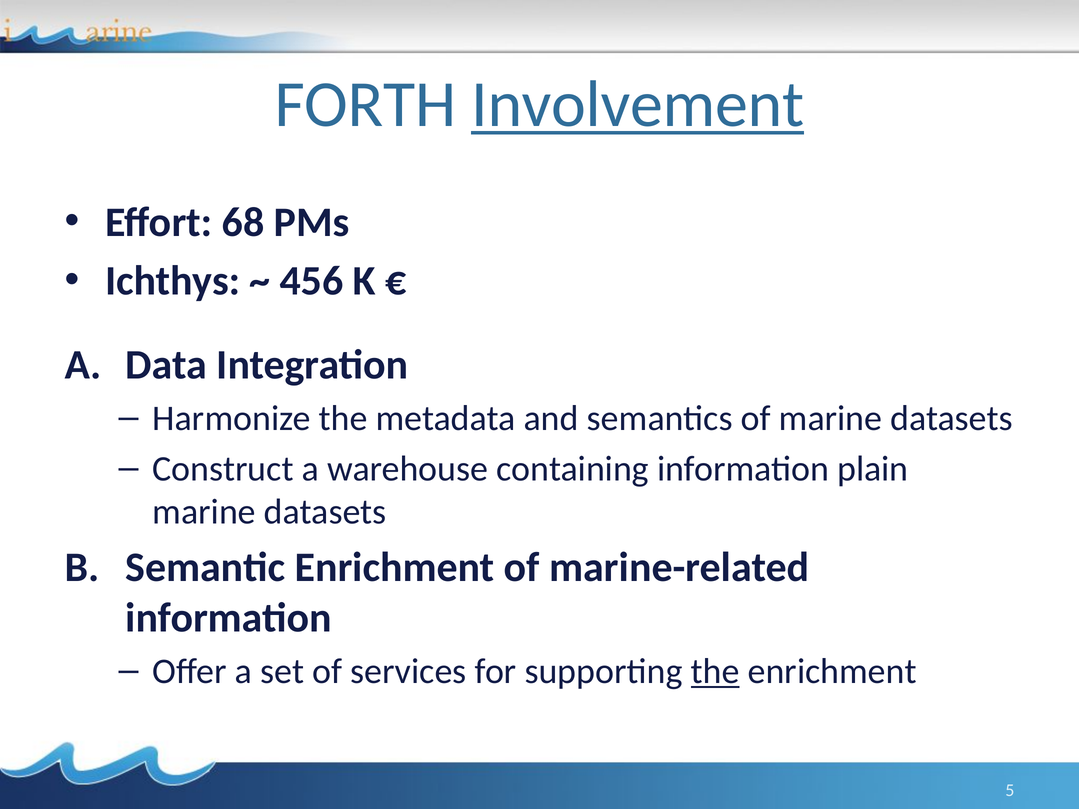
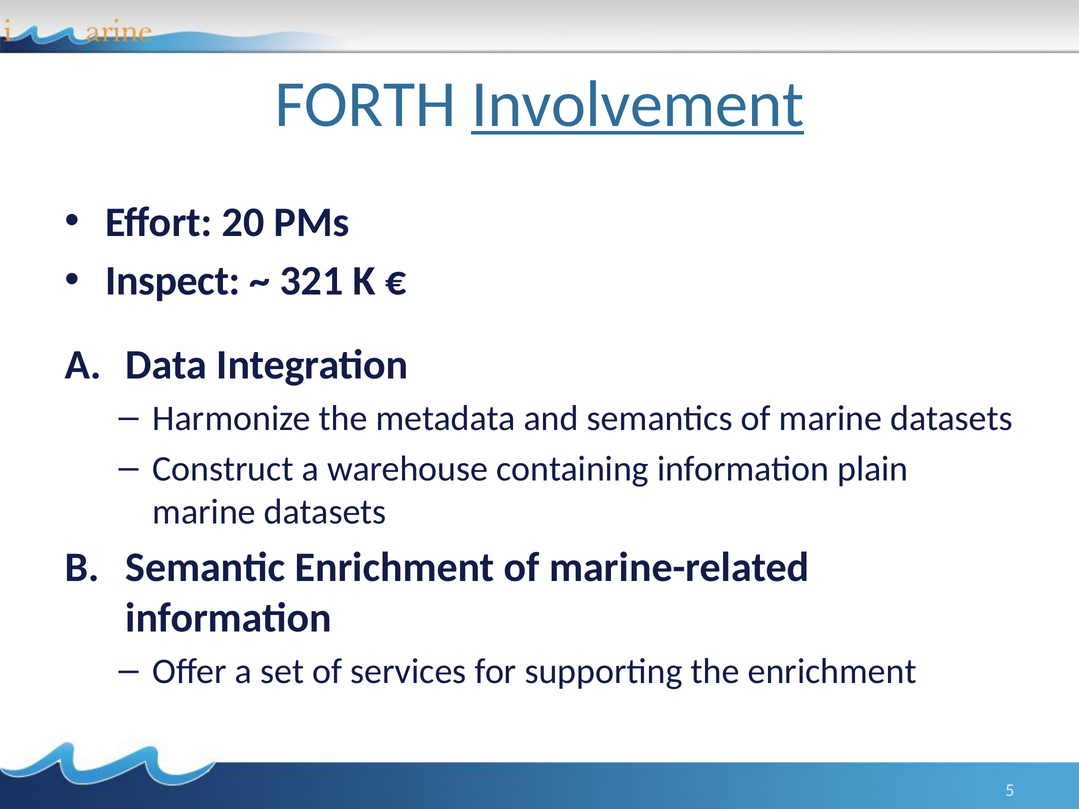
68: 68 -> 20 (243, 222)
Ichthys: Ichthys -> Inspect (173, 281)
456: 456 -> 321 (311, 281)
the underline: present -> none (715, 672)
